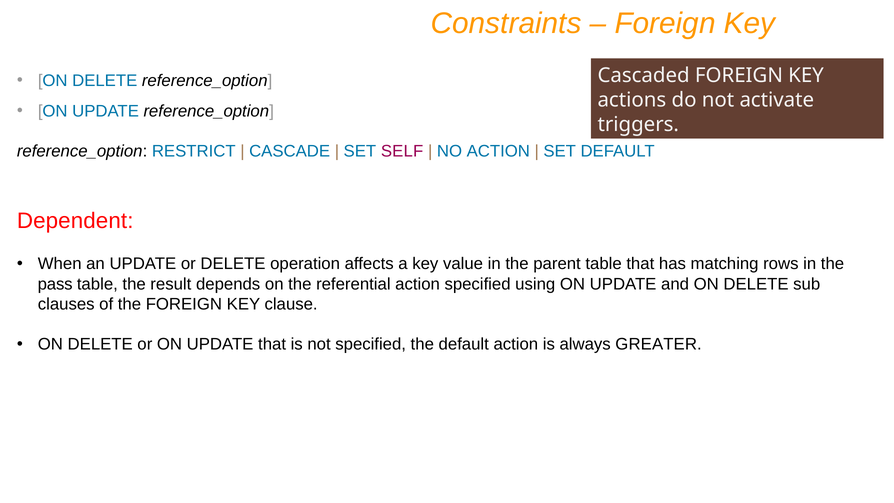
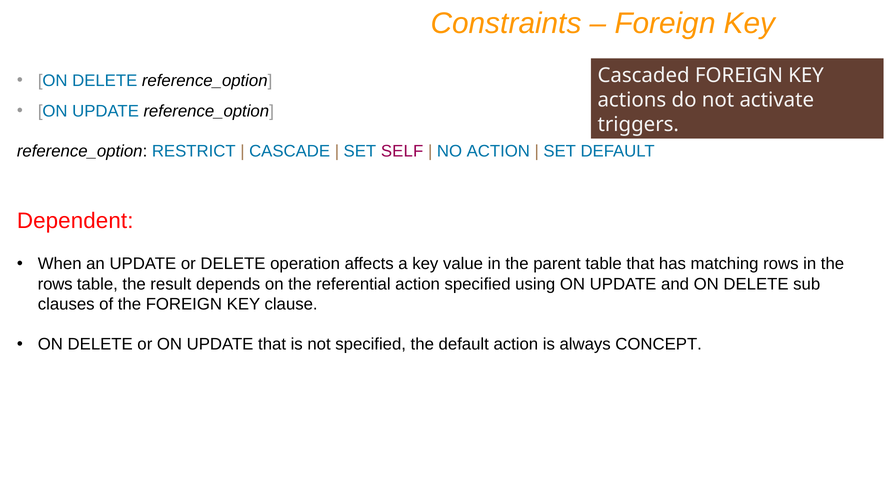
pass: pass -> rows (55, 284)
GREATER: GREATER -> CONCEPT (659, 344)
